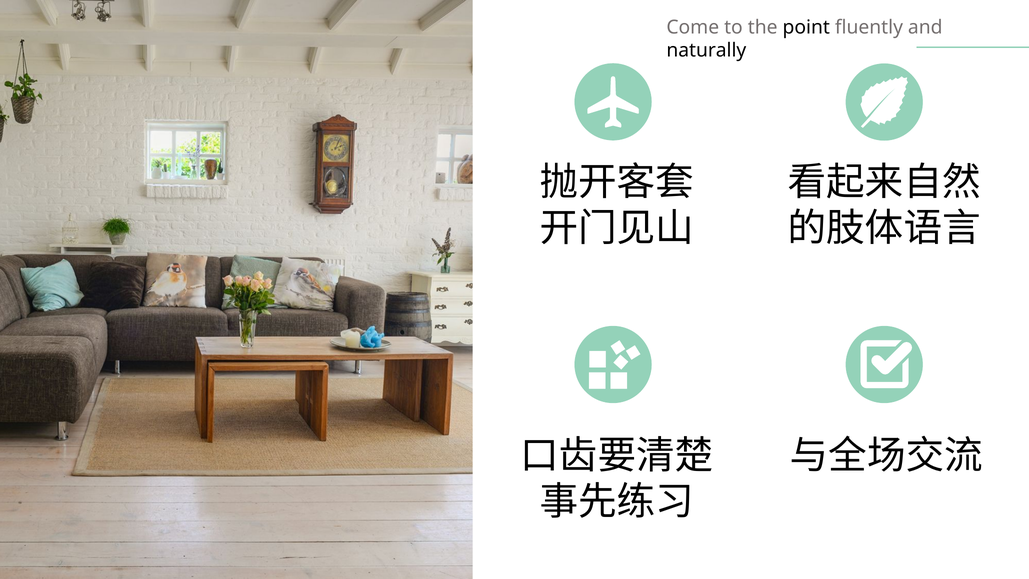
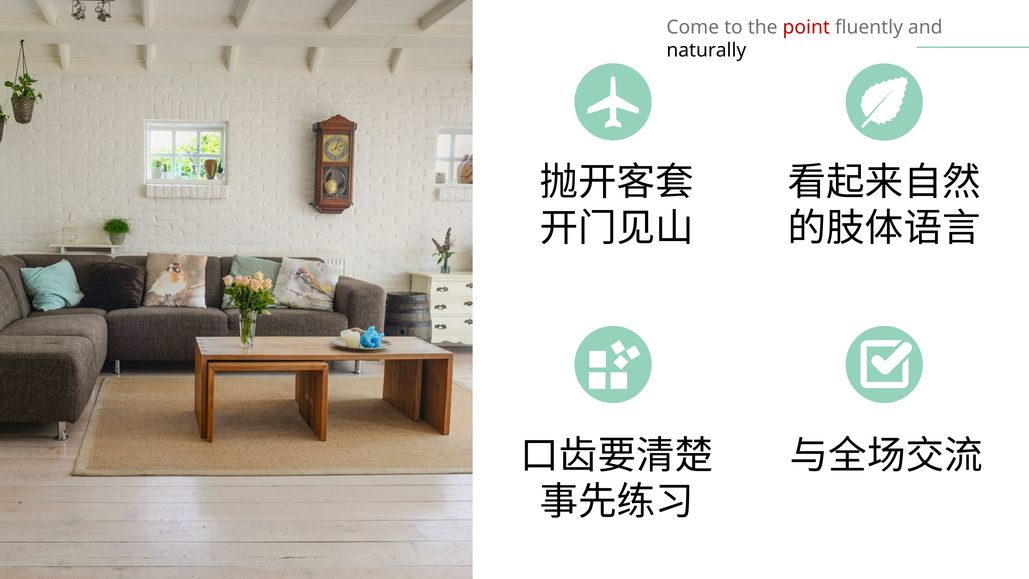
point colour: black -> red (806, 27)
